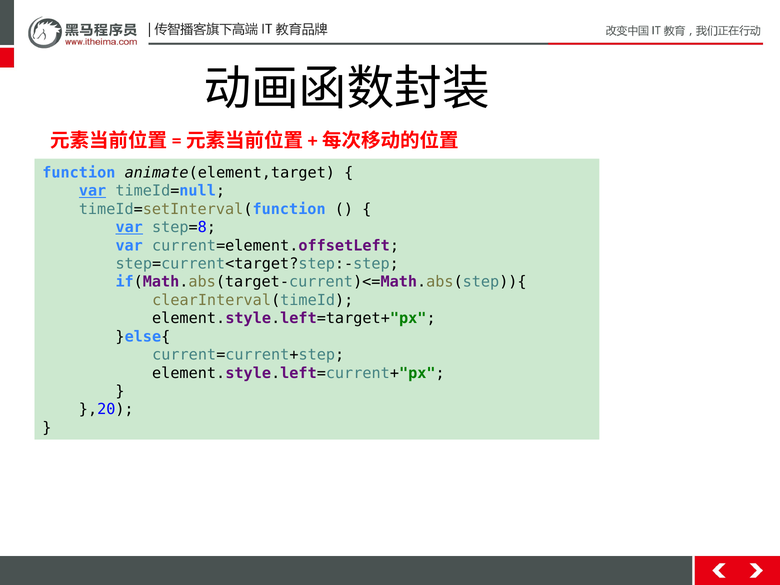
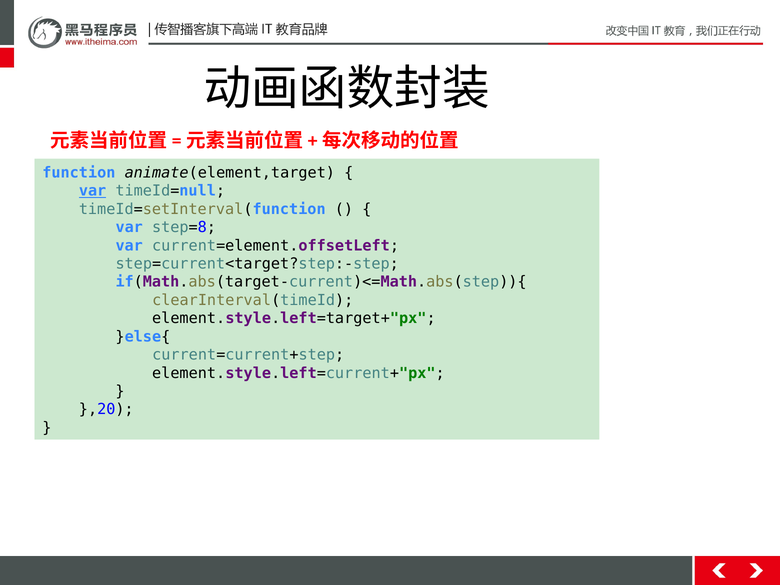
var underline: present -> none (129, 227)
